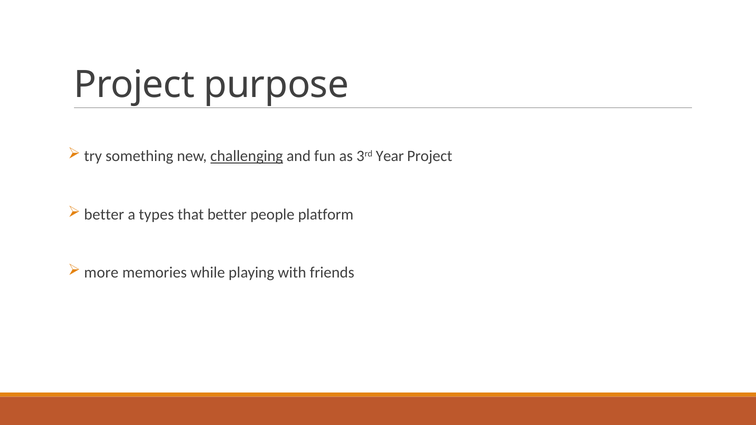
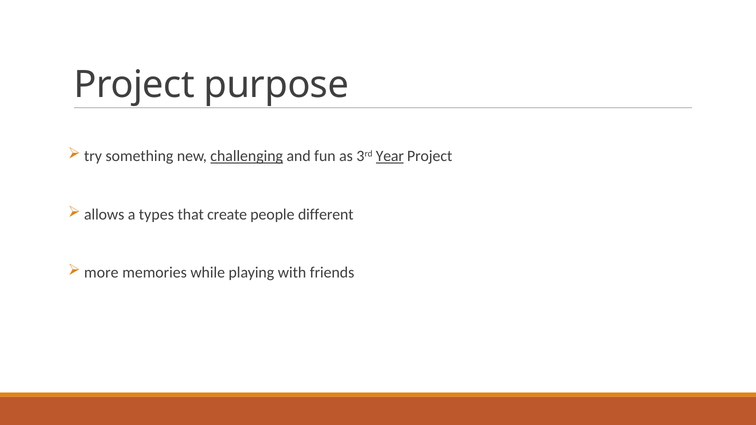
Year underline: none -> present (390, 156)
better: better -> allows (104, 214)
that better: better -> create (227, 214)
platform: platform -> different (326, 214)
